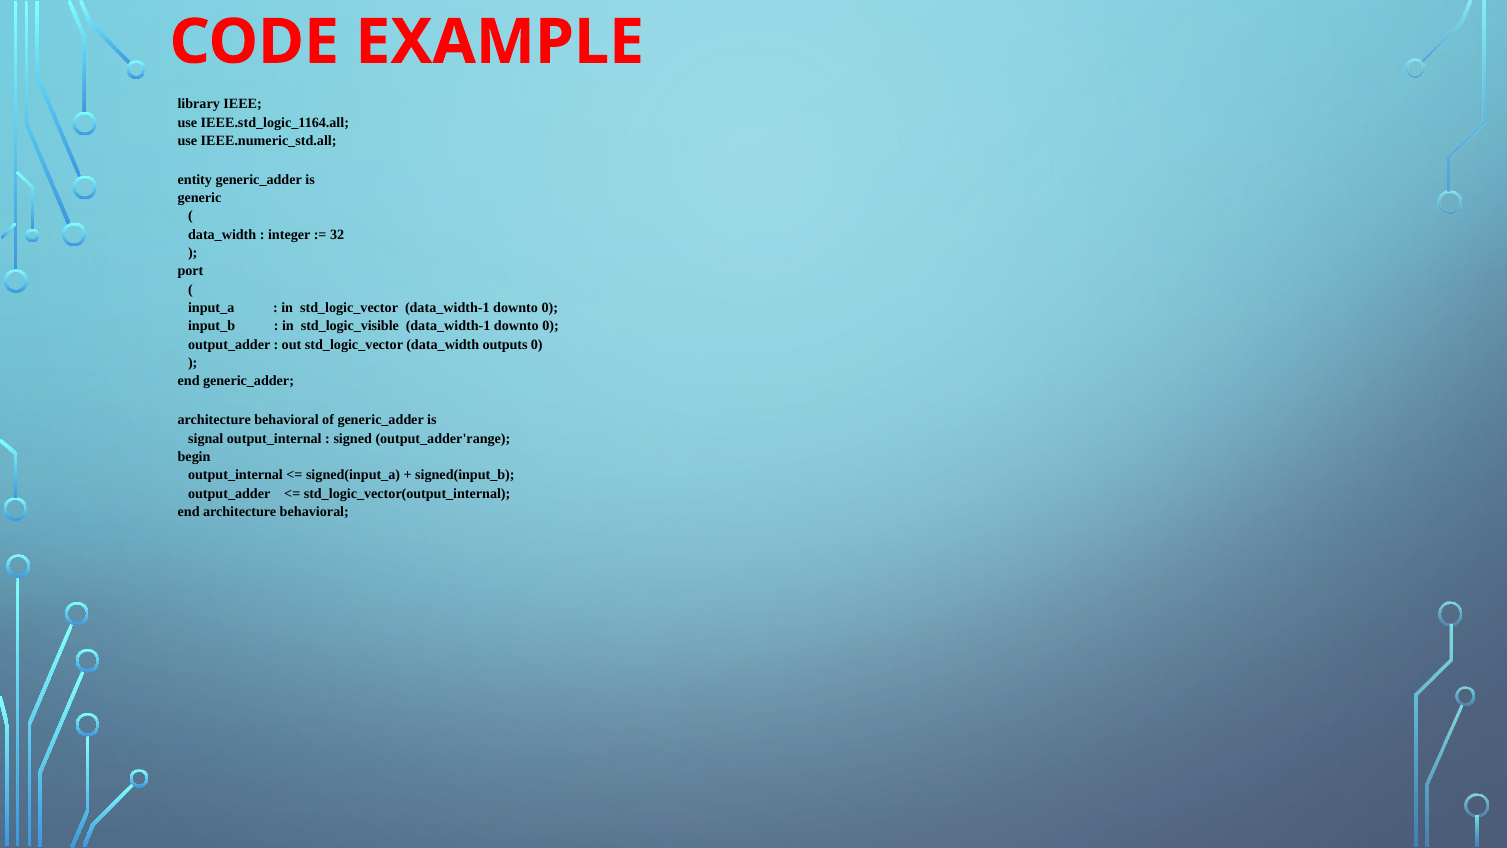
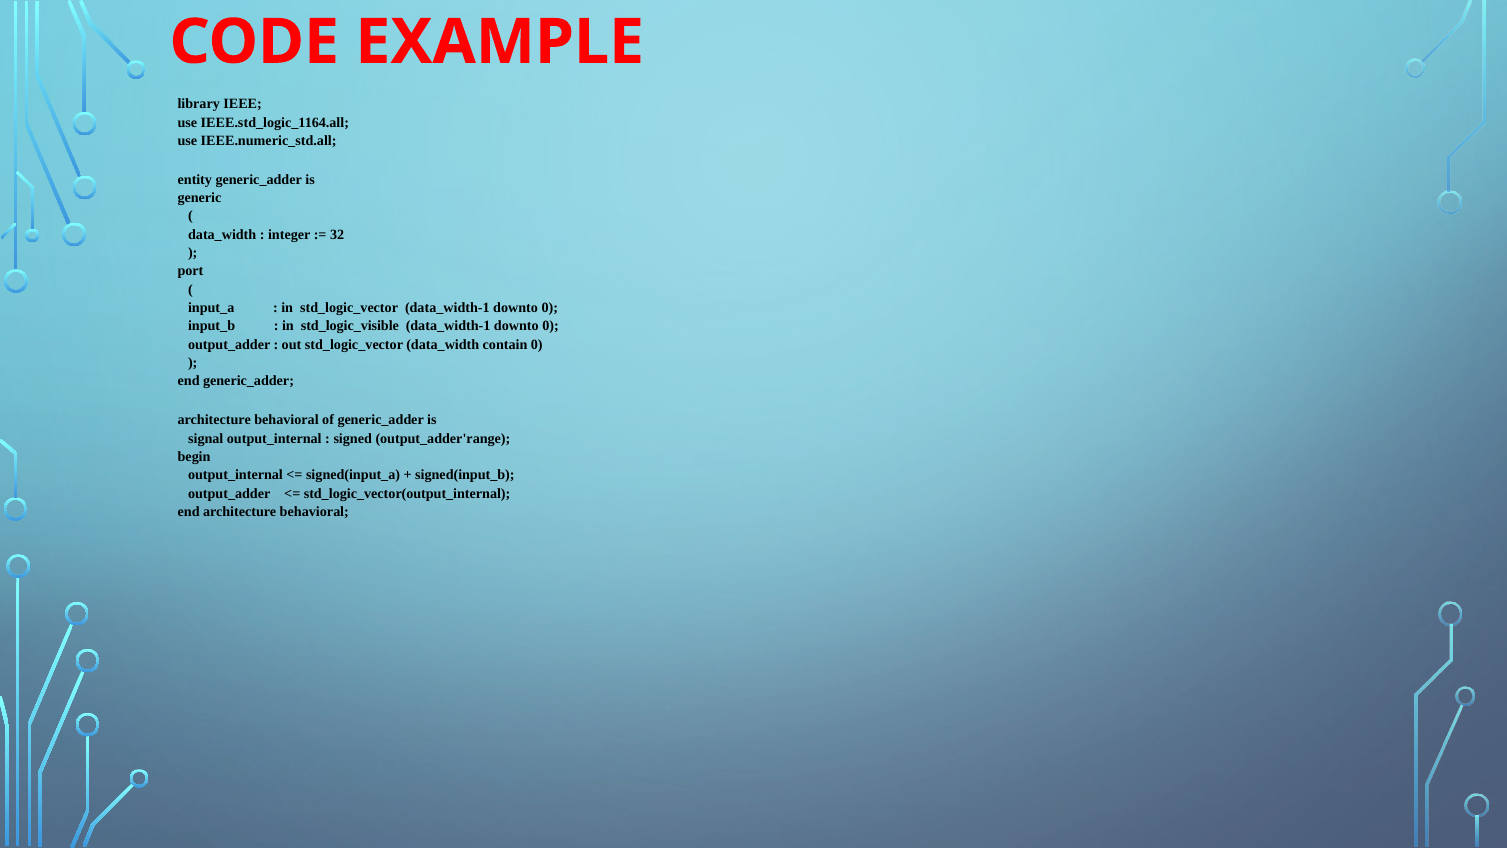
outputs: outputs -> contain (505, 344)
